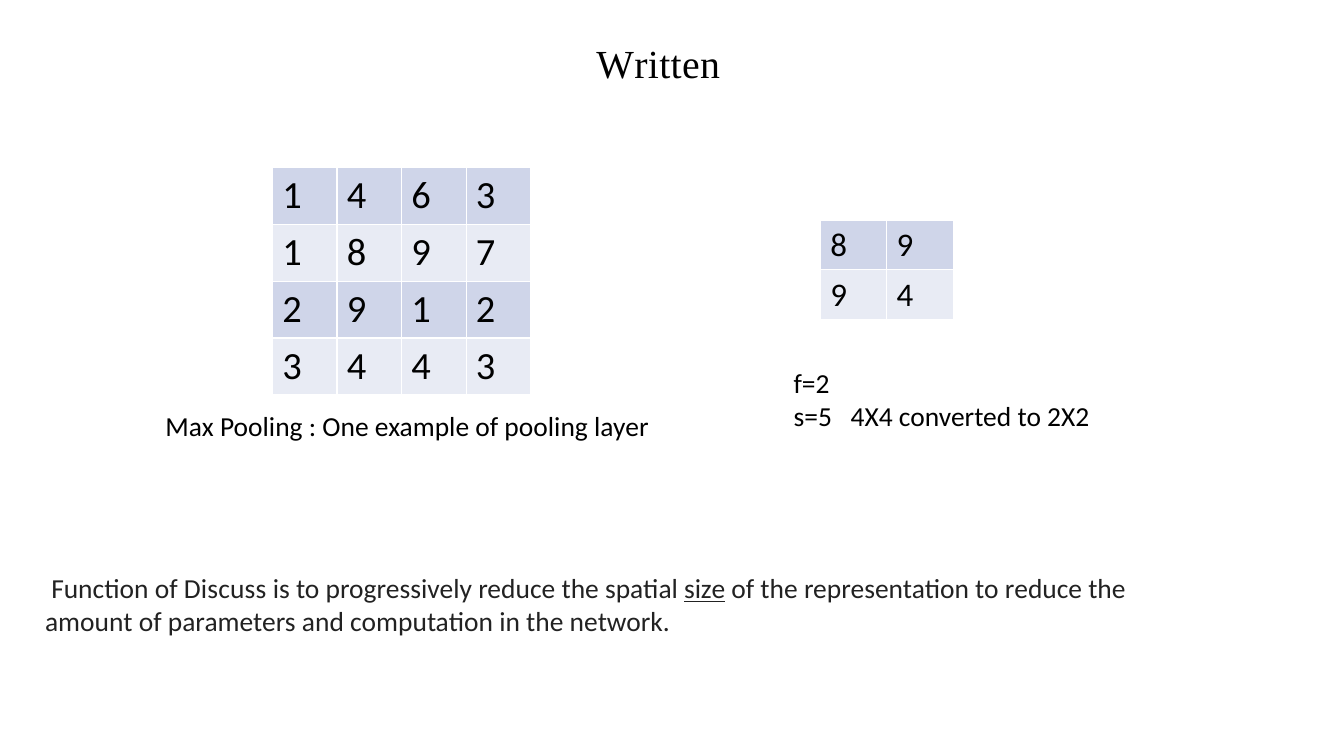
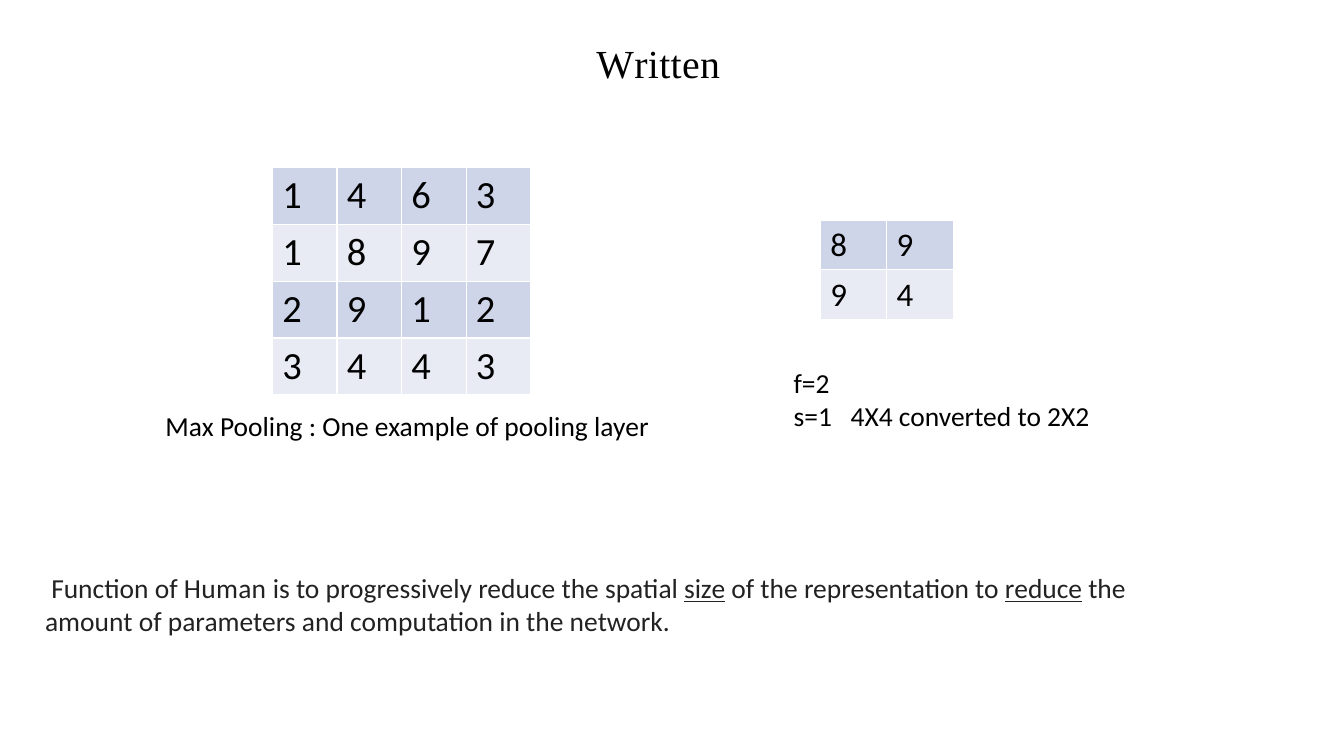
s=5: s=5 -> s=1 (813, 418)
Discuss: Discuss -> Human (225, 590)
reduce underline: none -> present (1043, 590)
